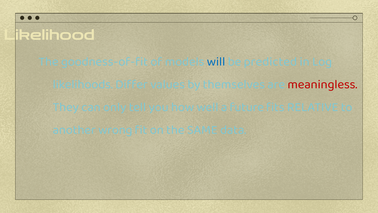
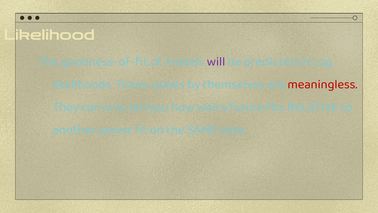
will colour: blue -> purple (216, 61)
Differ: Differ -> Times (132, 84)
wrong: wrong -> power (115, 129)
